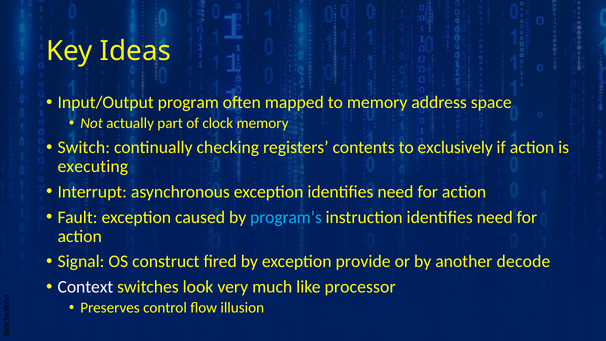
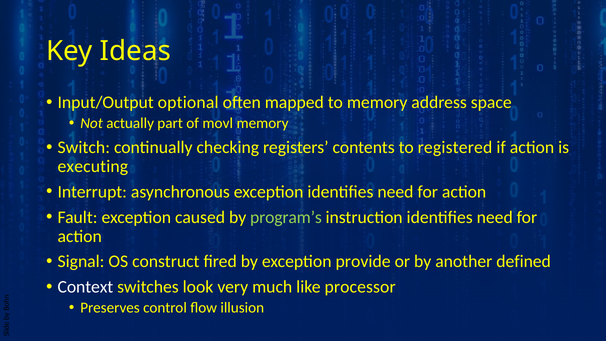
program: program -> optional (188, 102)
clock: clock -> movl (218, 123)
exclusively: exclusively -> registered (455, 147)
program’s colour: light blue -> light green (286, 217)
decode: decode -> defined (524, 262)
